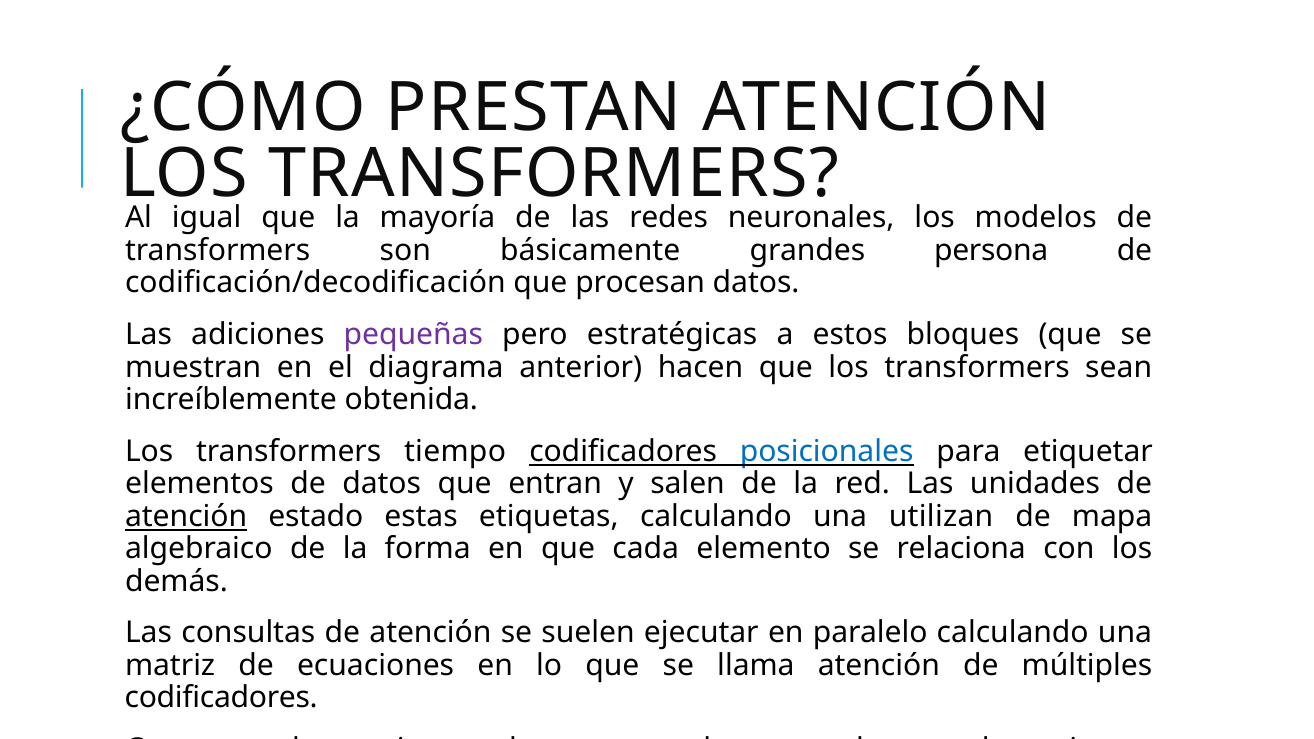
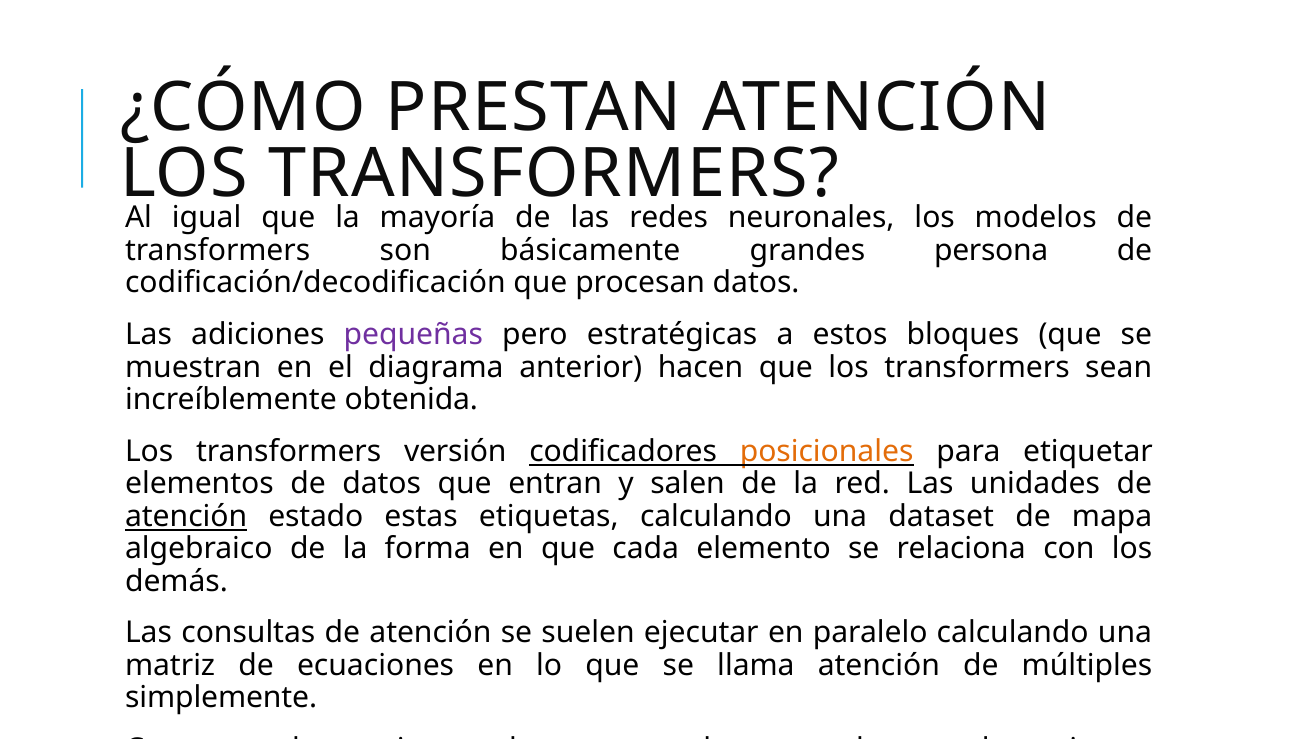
tiempo: tiempo -> versión (455, 451)
posicionales colour: blue -> orange (827, 451)
utilizan: utilizan -> dataset (941, 516)
codificadores: codificadores -> simplemente (221, 698)
